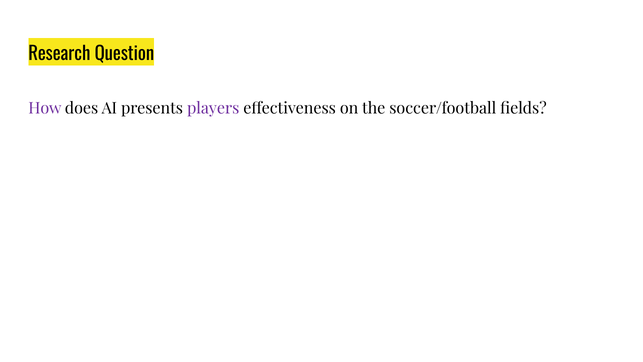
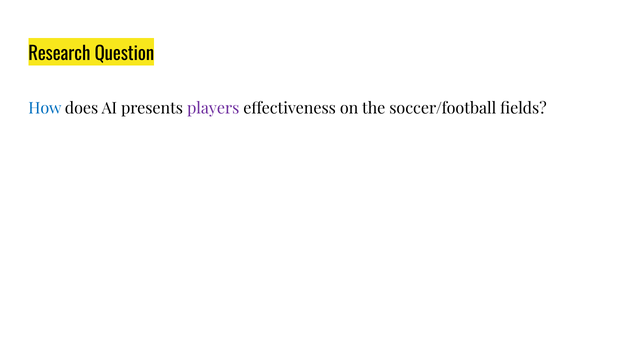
How colour: purple -> blue (45, 108)
